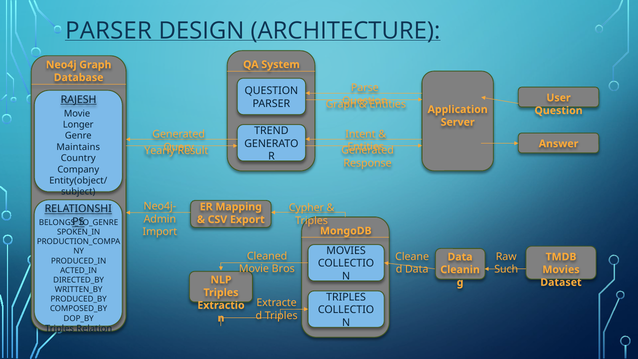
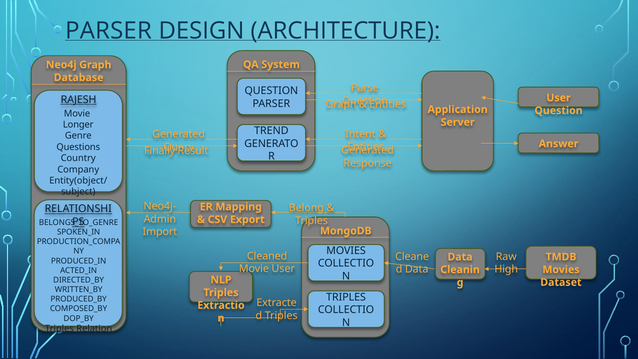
Maintains: Maintains -> Questions (78, 147)
Yearly: Yearly -> Finally (160, 151)
Cypher: Cypher -> Belong (306, 208)
Movie Bros: Bros -> User (283, 269)
Such: Such -> High (506, 269)
